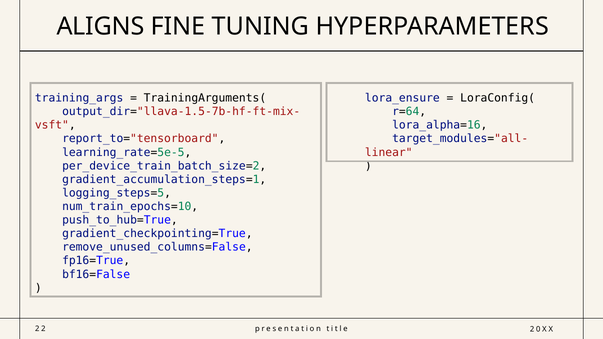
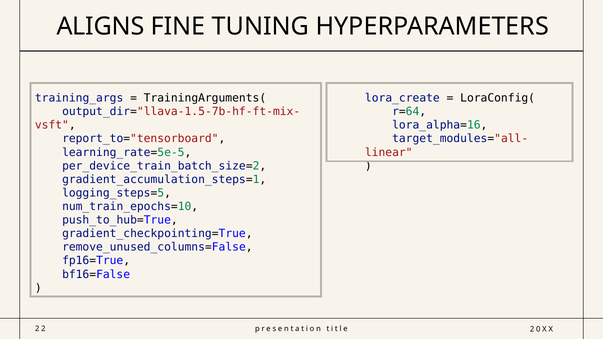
lora_ensure: lora_ensure -> lora_create (402, 98)
